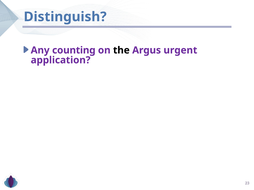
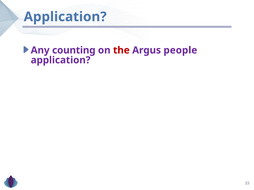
Distinguish: Distinguish -> Application (65, 17)
the colour: black -> red (121, 50)
urgent: urgent -> people (180, 50)
